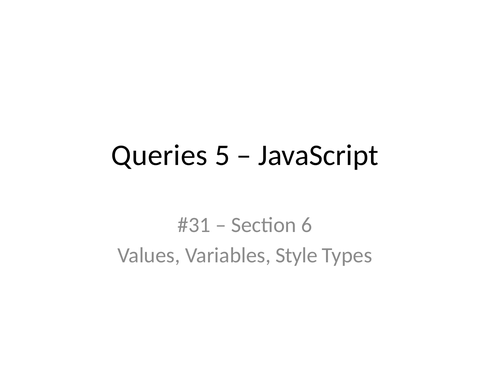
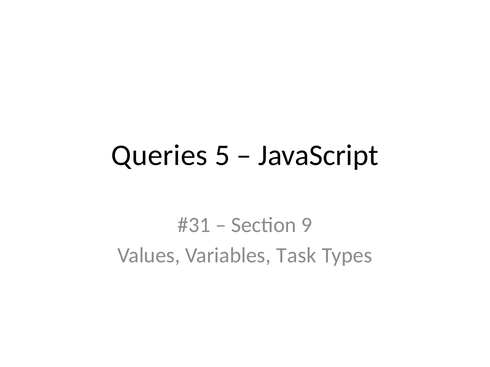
6: 6 -> 9 (307, 225)
Style: Style -> Task (296, 256)
